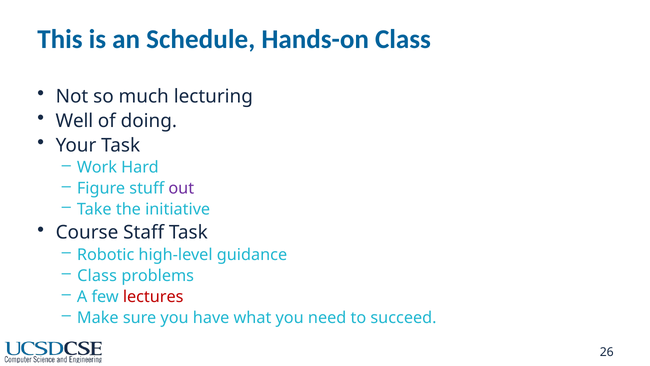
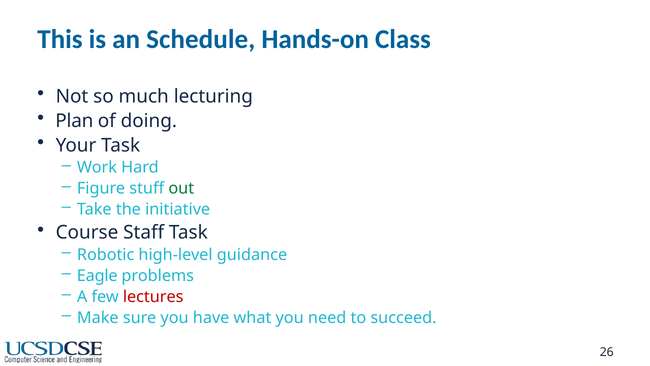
Well: Well -> Plan (74, 121)
out colour: purple -> green (181, 188)
Class: Class -> Eagle (97, 275)
